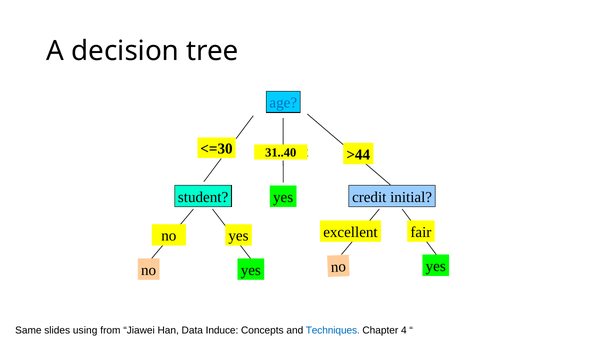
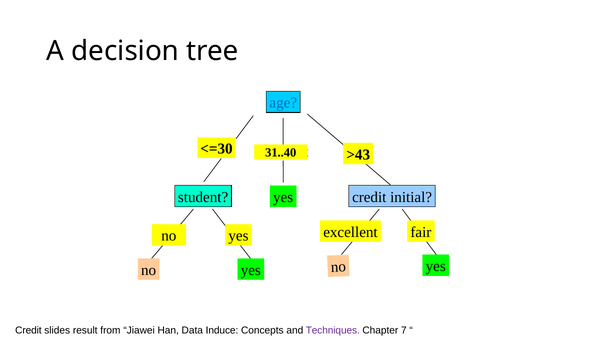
>44: >44 -> >43 (358, 154)
Same: Same -> Credit (28, 330)
using: using -> result (85, 330)
Techniques colour: blue -> purple (333, 330)
4: 4 -> 7 (404, 330)
